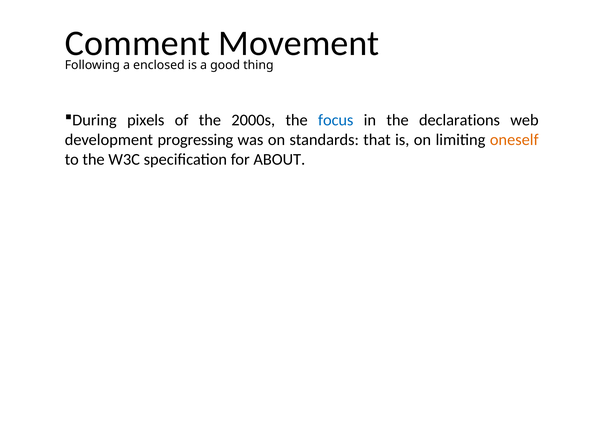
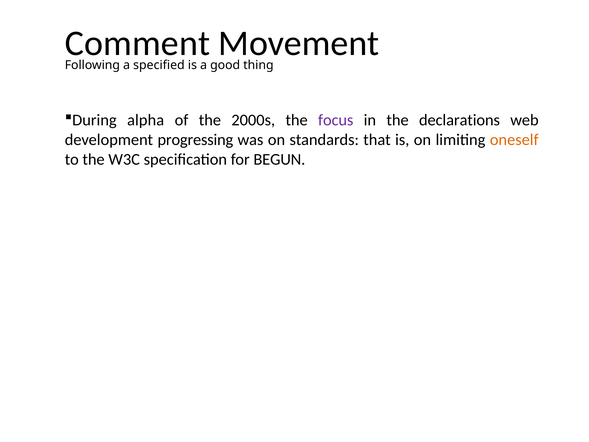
enclosed: enclosed -> specified (159, 65)
pixels: pixels -> alpha (146, 120)
focus colour: blue -> purple (336, 120)
ABOUT: ABOUT -> BEGUN (279, 159)
